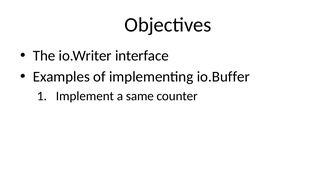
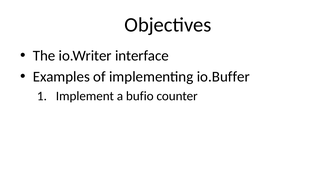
same: same -> bufio (140, 96)
